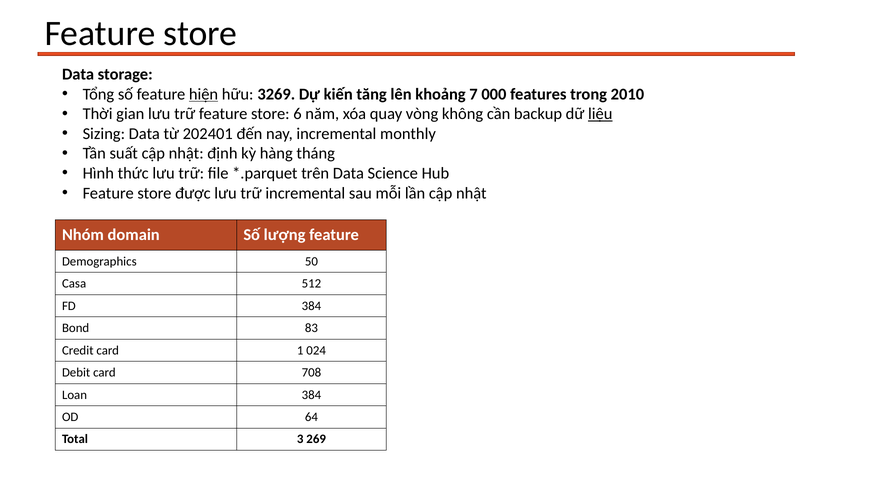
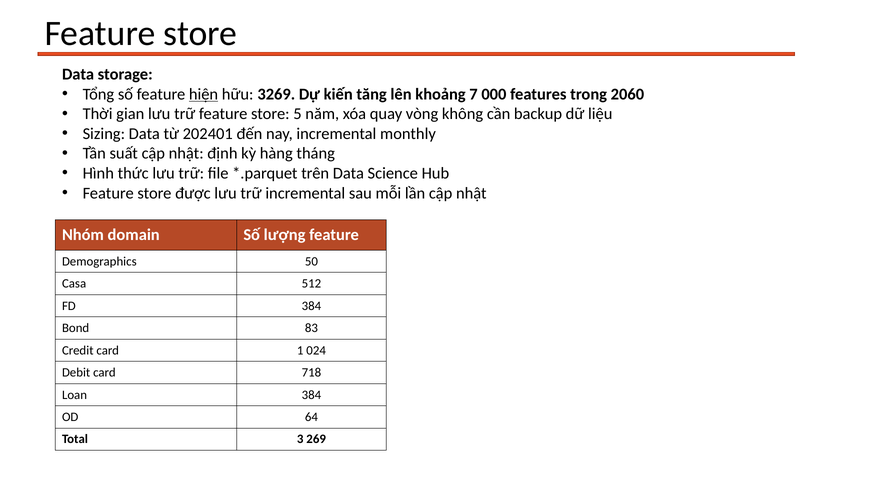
2010: 2010 -> 2060 (627, 94)
6: 6 -> 5 (297, 114)
liệu underline: present -> none (600, 114)
708: 708 -> 718 (311, 372)
